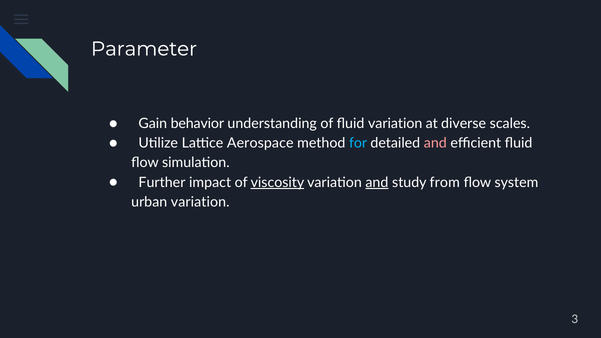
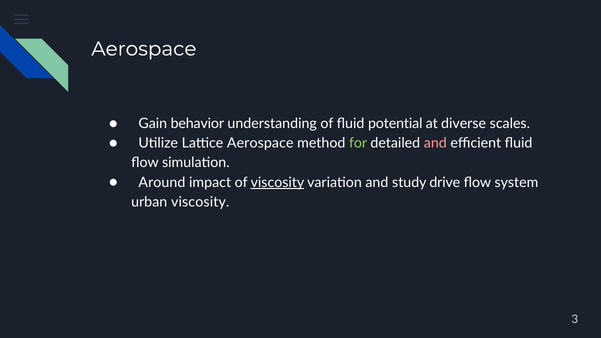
Parameter: Parameter -> Aerospace (144, 49)
fluid variation: variation -> potential (395, 124)
for colour: light blue -> light green (358, 143)
Further: Further -> Around (162, 182)
and underline: present -> none (377, 182)
from: from -> drive (445, 182)
urban variation: variation -> viscosity (200, 202)
